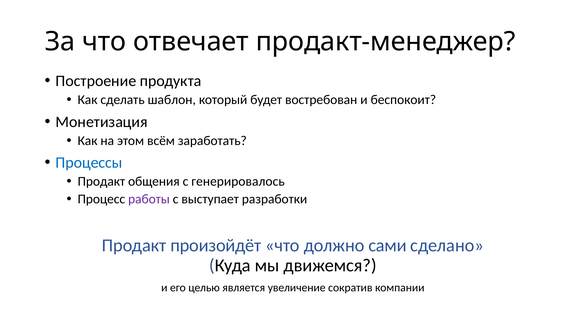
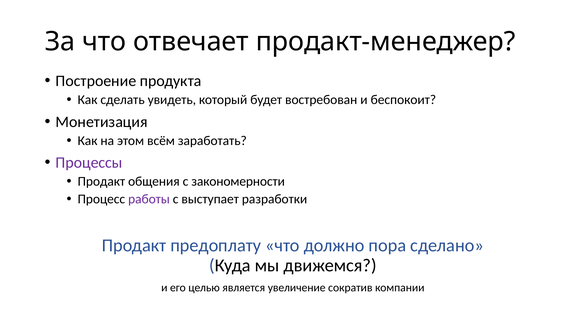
шаблон: шаблон -> увидеть (172, 100)
Процессы colour: blue -> purple (89, 162)
генерировалось: генерировалось -> закономерности (238, 181)
произойдёт: произойдёт -> предоплату (216, 245)
сами: сами -> пора (387, 245)
